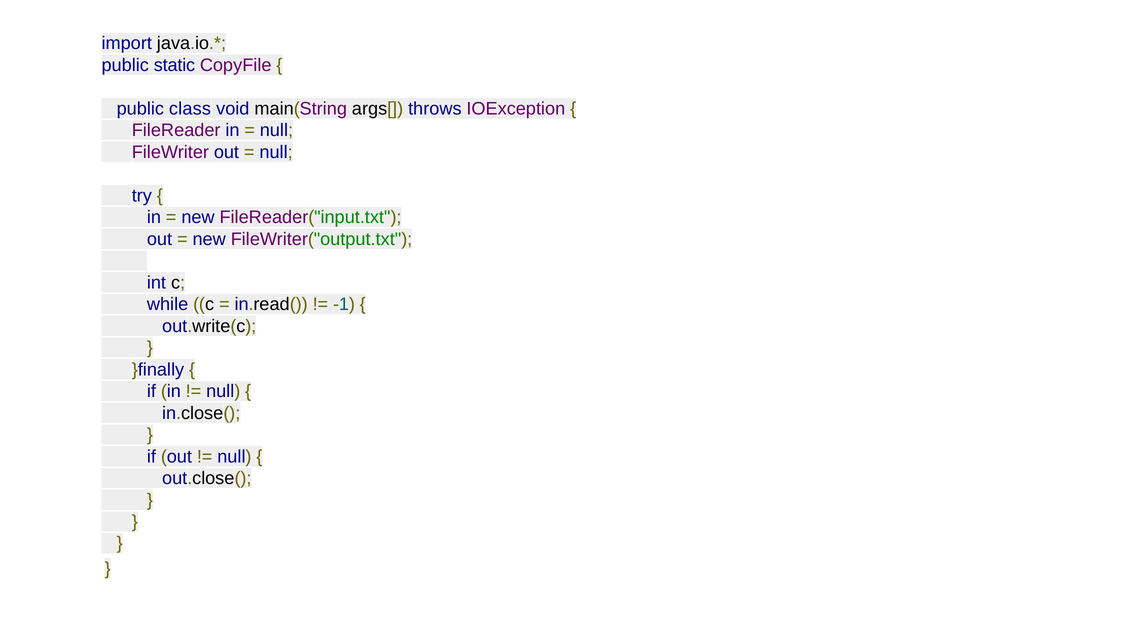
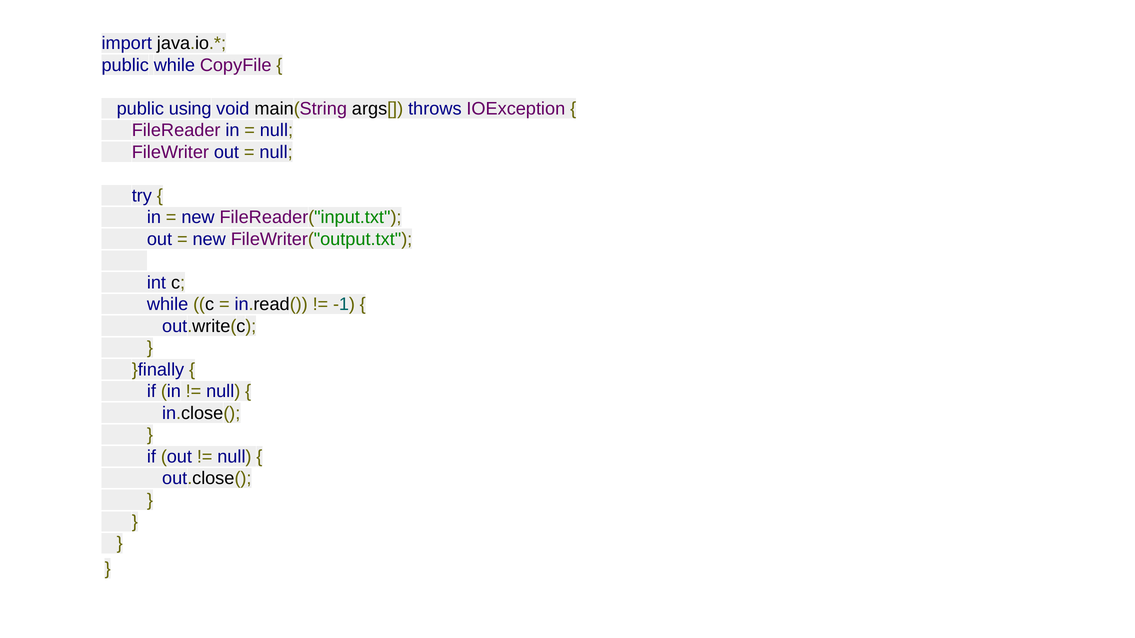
public static: static -> while (174, 65)
class: class -> using (190, 109)
